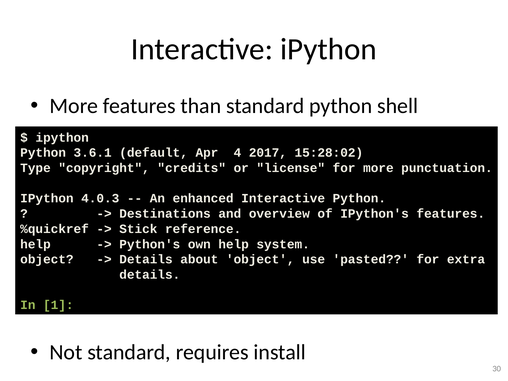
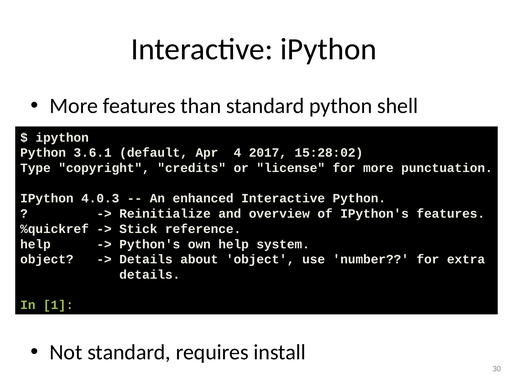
Destinations: Destinations -> Reinitialize (165, 214)
pasted: pasted -> number (371, 259)
